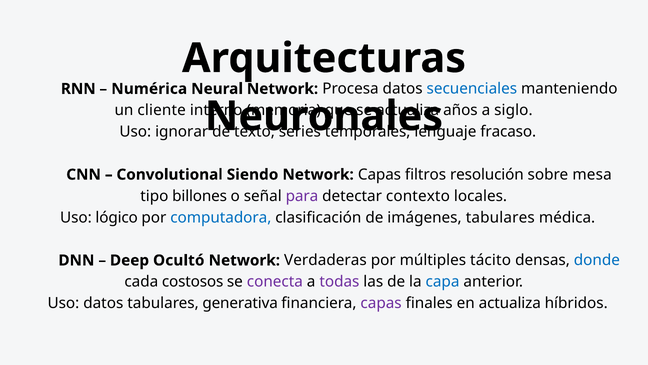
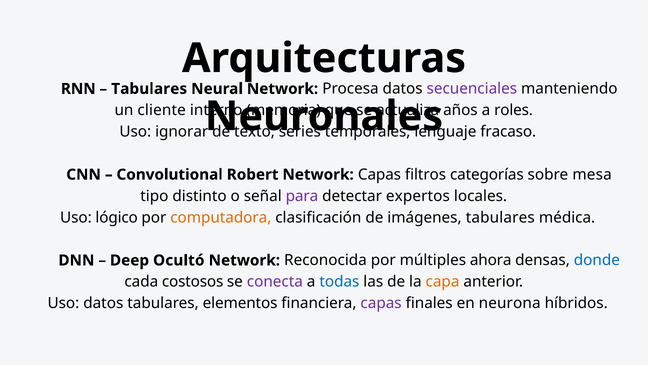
Numérica: Numérica -> Tabulares (149, 89)
secuenciales colour: blue -> purple (472, 89)
siglo: siglo -> roles (514, 110)
Siendo: Siendo -> Robert (253, 174)
resolución: resolución -> categorías (487, 174)
billones: billones -> distinto (200, 196)
contexto: contexto -> expertos (418, 196)
computadora colour: blue -> orange (221, 217)
Verdaderas: Verdaderas -> Reconocida (325, 260)
tácito: tácito -> ahora (491, 260)
todas colour: purple -> blue (339, 281)
capa colour: blue -> orange (443, 281)
generativa: generativa -> elementos (240, 303)
en actualiza: actualiza -> neurona (510, 303)
